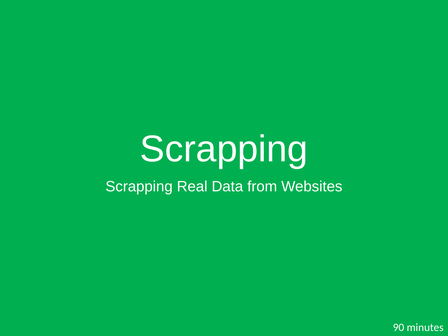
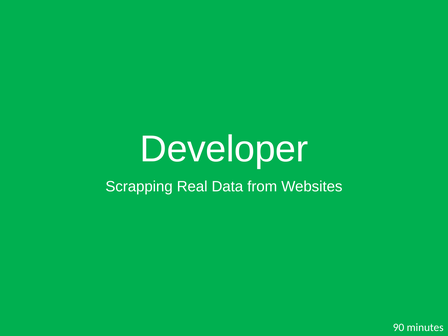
Scrapping: Scrapping -> Developer (224, 149)
